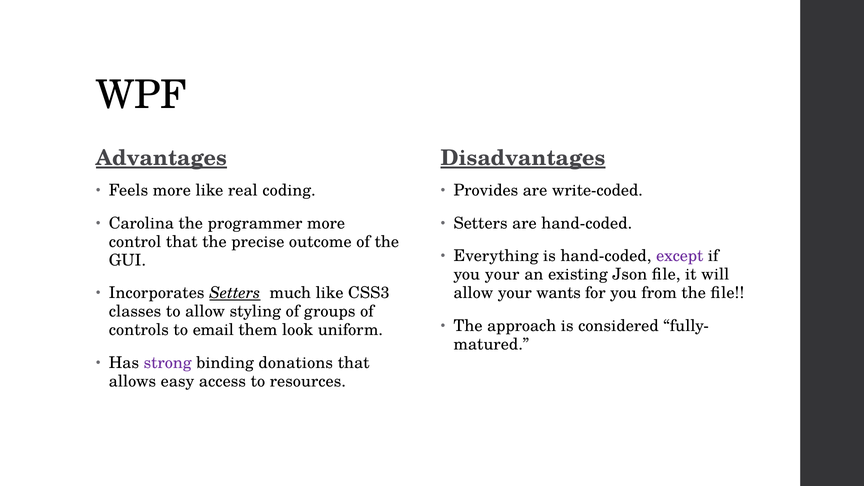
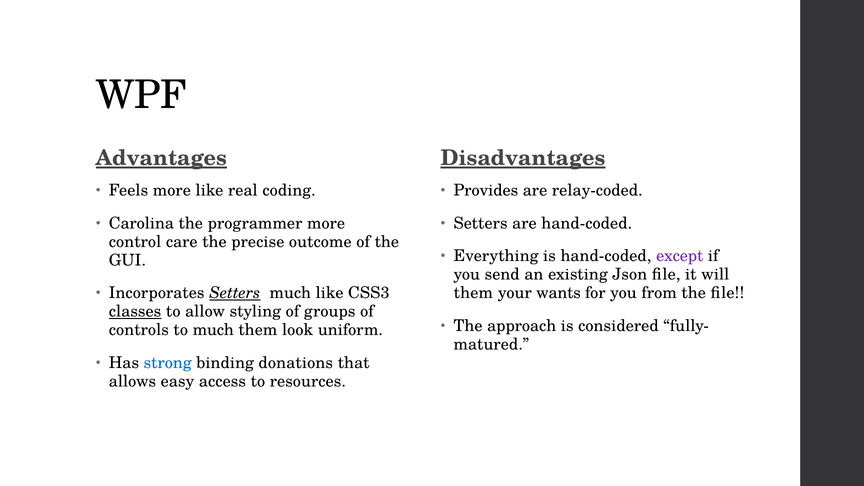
write-coded: write-coded -> relay-coded (597, 190)
control that: that -> care (182, 242)
you your: your -> send (502, 275)
allow: allow -> them (473, 293)
classes underline: none -> present (135, 312)
to email: email -> much (213, 330)
strong colour: purple -> blue (168, 363)
